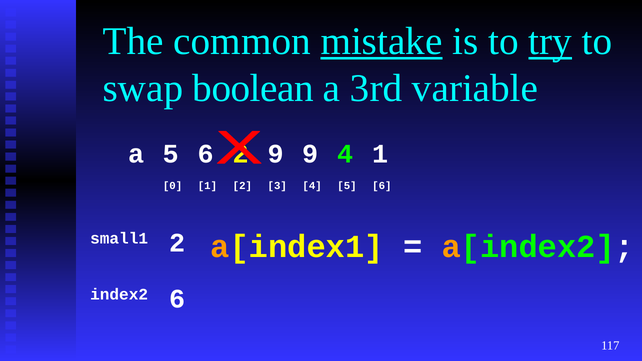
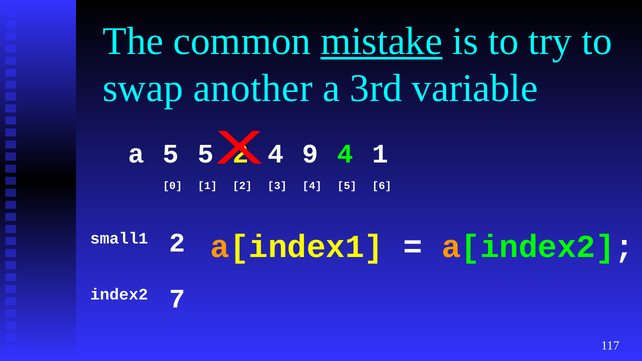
try underline: present -> none (550, 41)
boolean: boolean -> another (253, 88)
a 5 6: 6 -> 5 (206, 154)
9: 9 -> 4 (276, 154)
index2 6: 6 -> 7 (177, 299)
